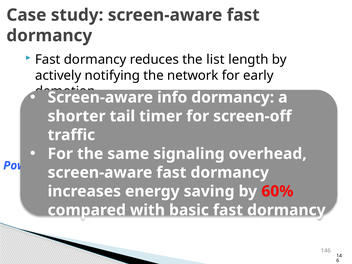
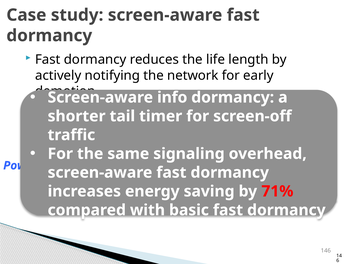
list: list -> life (216, 60)
60%: 60% -> 71% (277, 191)
